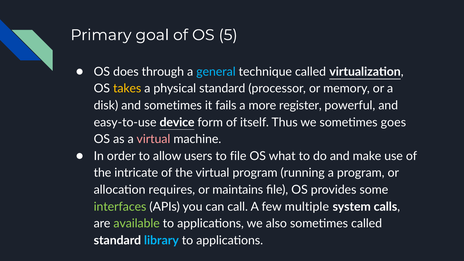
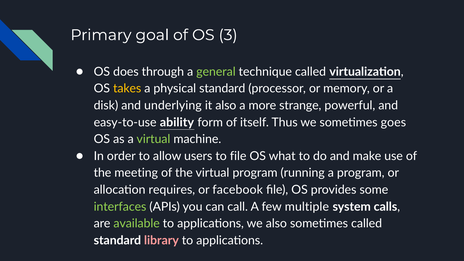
5: 5 -> 3 (228, 35)
general colour: light blue -> light green (216, 72)
and sometimes: sometimes -> underlying (173, 105)
it fails: fails -> also (226, 105)
register: register -> strange (300, 105)
device: device -> ability (177, 122)
virtual colour: pink -> light green (153, 139)
intricate: intricate -> meeting (136, 173)
maintains: maintains -> facebook (238, 190)
library colour: light blue -> pink (161, 240)
